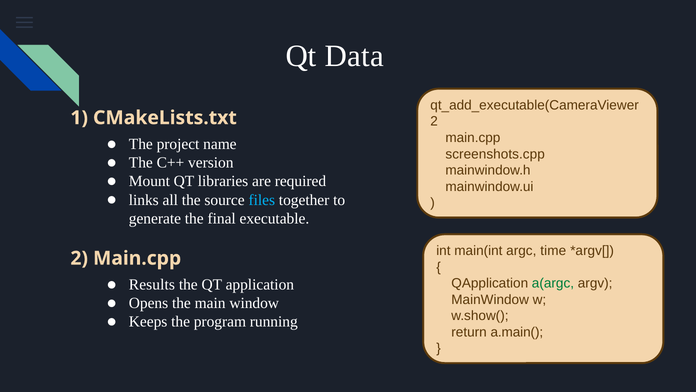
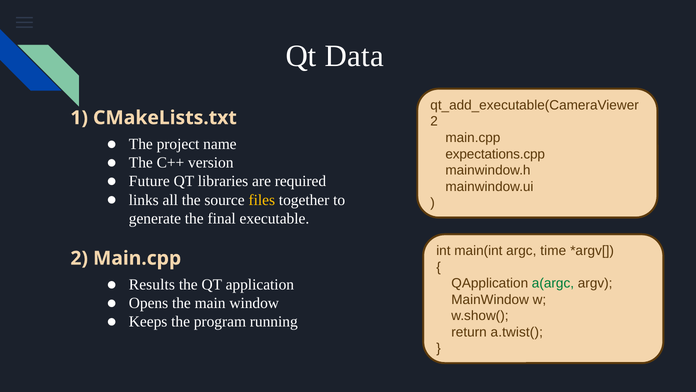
screenshots.cpp: screenshots.cpp -> expectations.cpp (495, 154)
Mount: Mount -> Future (149, 181)
files colour: light blue -> yellow (262, 200)
a.main(: a.main( -> a.twist( (517, 332)
